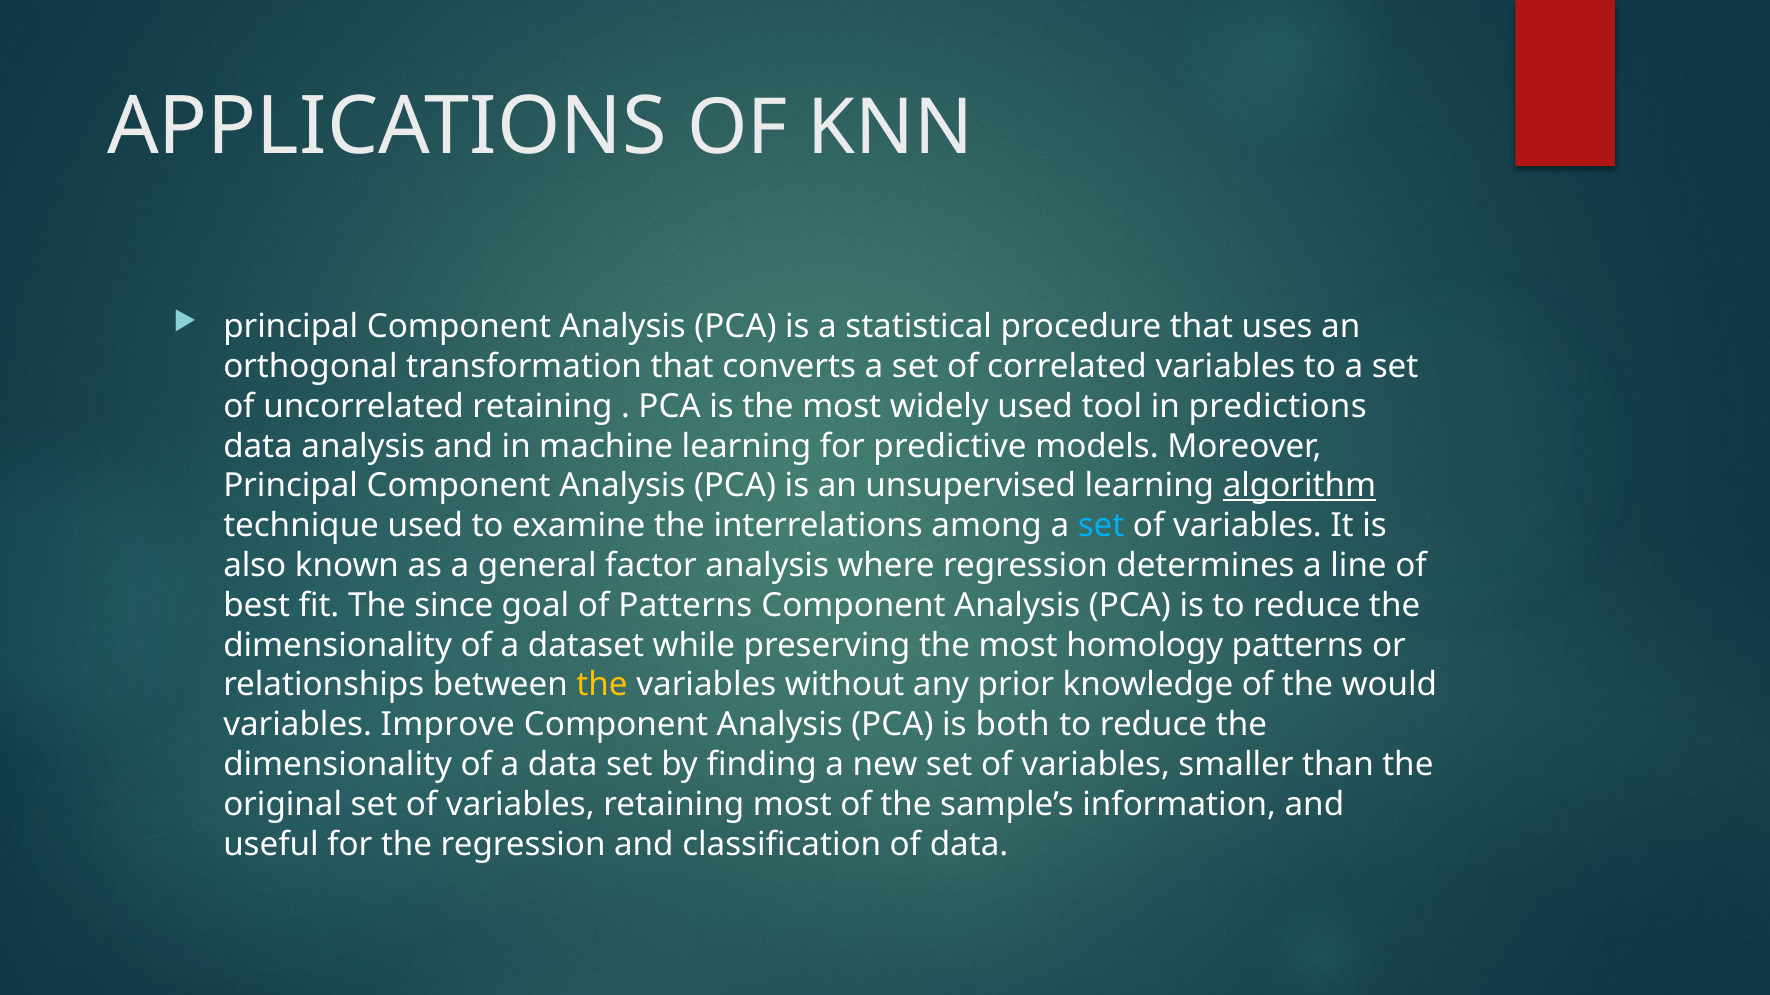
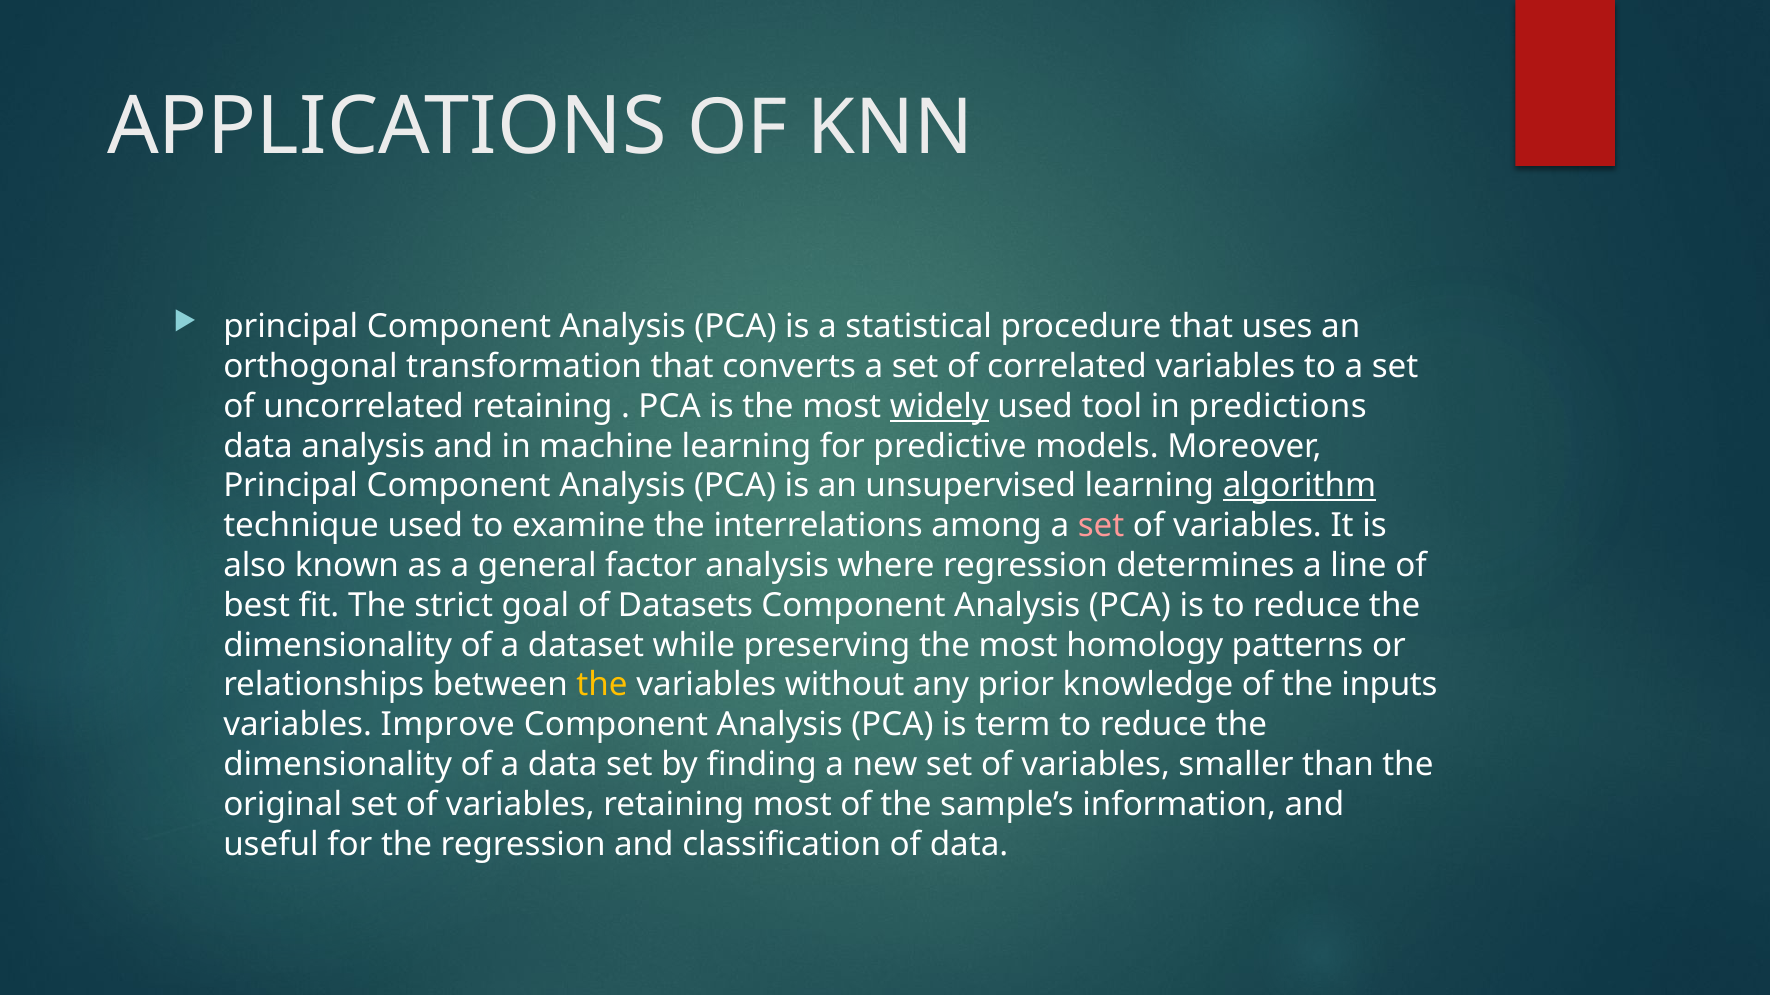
widely underline: none -> present (939, 407)
set colour: light blue -> pink (1101, 526)
since: since -> strict (454, 606)
of Patterns: Patterns -> Datasets (685, 606)
would: would -> inputs (1389, 685)
both: both -> term (1013, 725)
